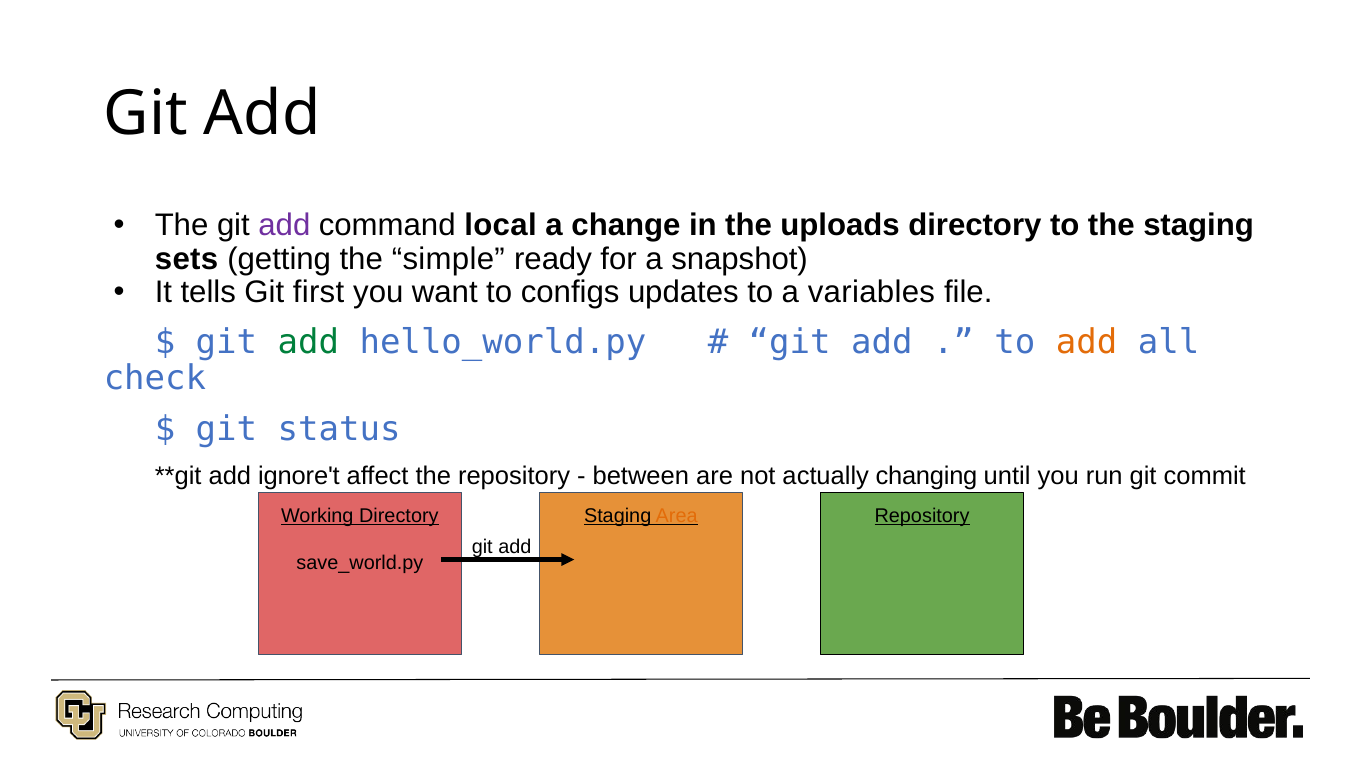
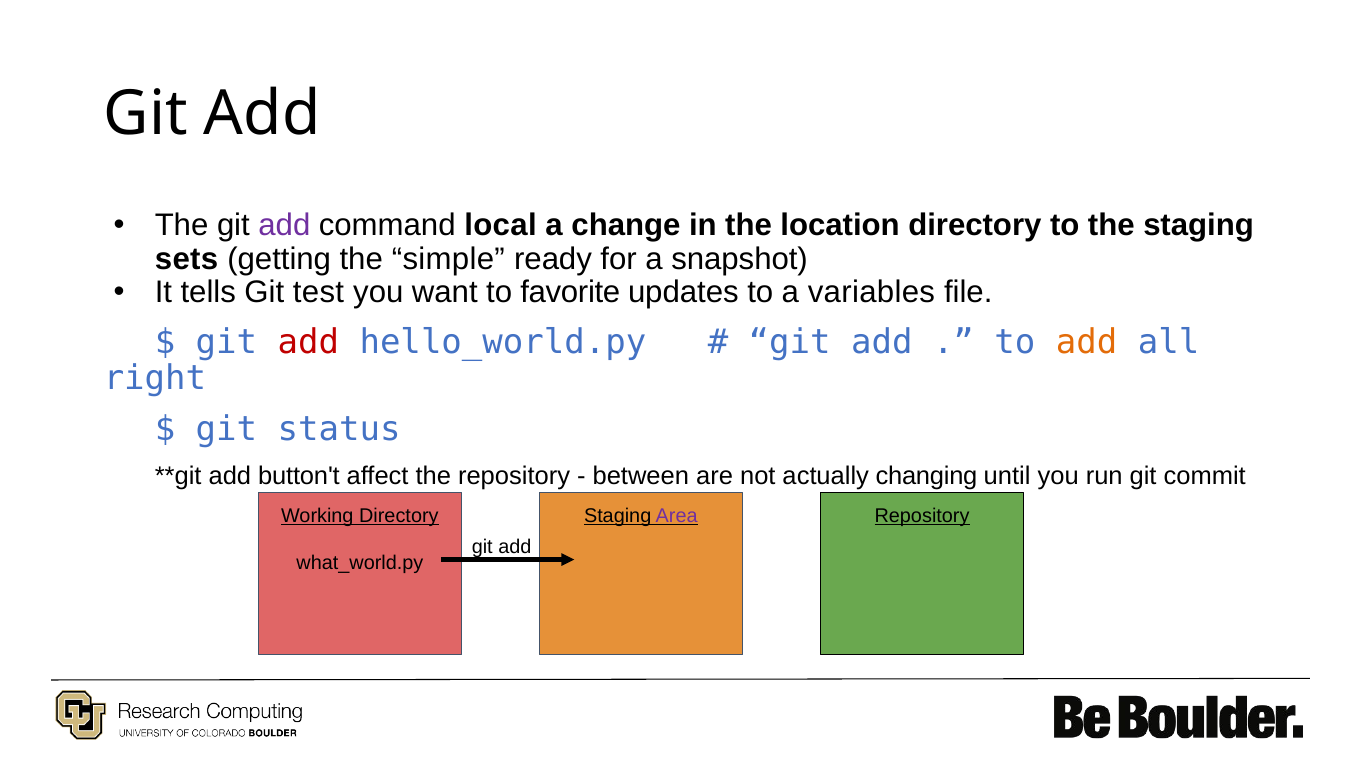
uploads: uploads -> location (840, 226)
first: first -> test (319, 293)
configs: configs -> favorite (570, 293)
add colour: green -> red (308, 342)
check: check -> right (155, 379)
ignore't: ignore't -> button't (299, 476)
Area colour: orange -> purple (677, 516)
save_world.py: save_world.py -> what_world.py (360, 564)
